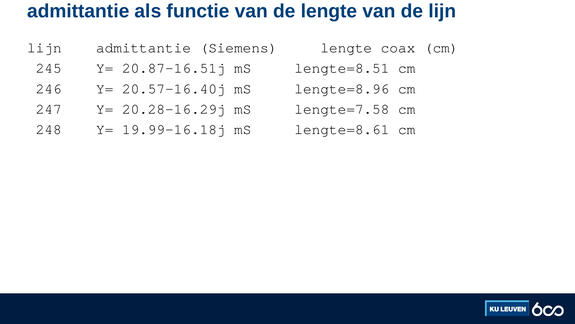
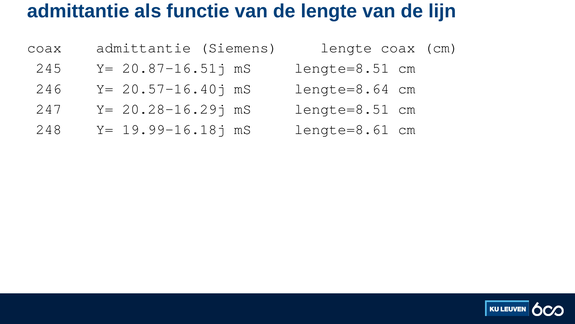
lijn: lijn -> coax (44, 48)
lengte=8.96: lengte=8.96 -> lengte=8.64 (342, 88)
20.28-16.29j mS lengte=7.58: lengte=7.58 -> lengte=8.51 (342, 109)
